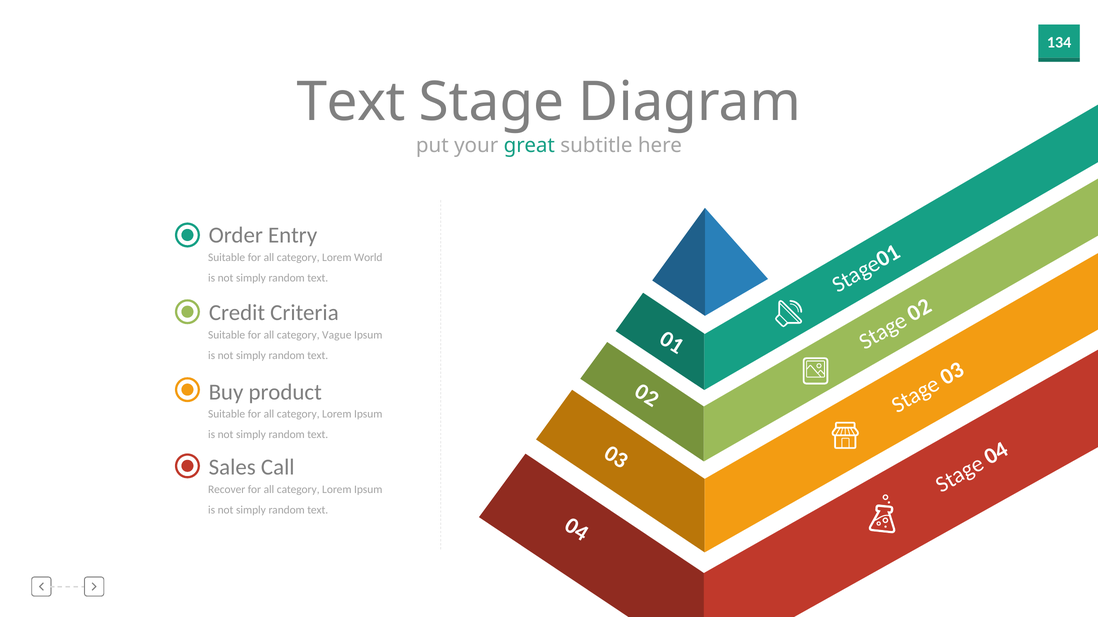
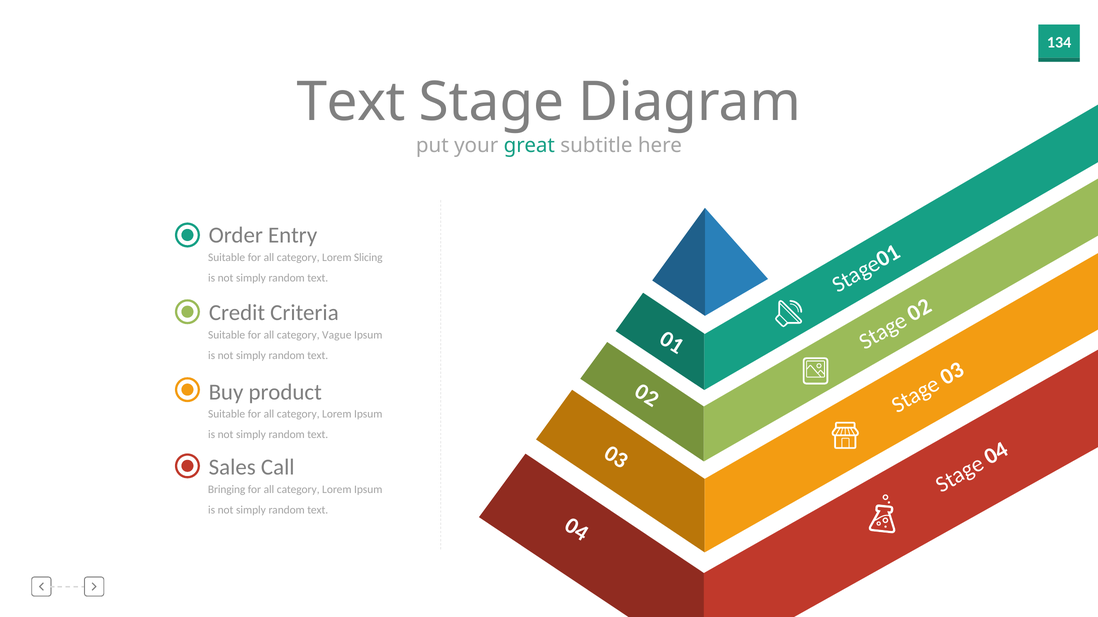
World: World -> Slicing (368, 258)
Recover: Recover -> Bringing (227, 490)
